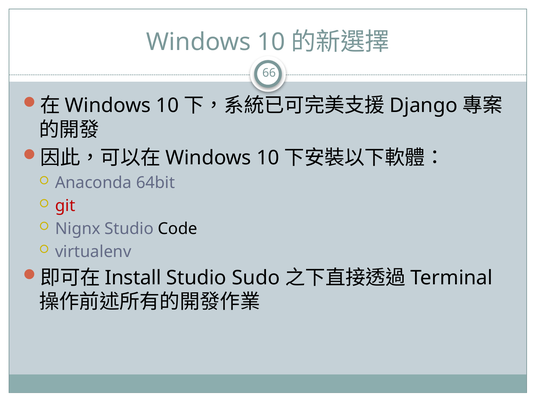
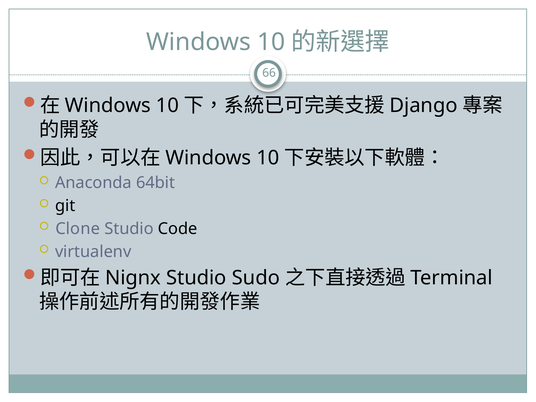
git colour: red -> black (65, 206)
Nignx: Nignx -> Clone (78, 229)
Install: Install -> Nignx (133, 278)
